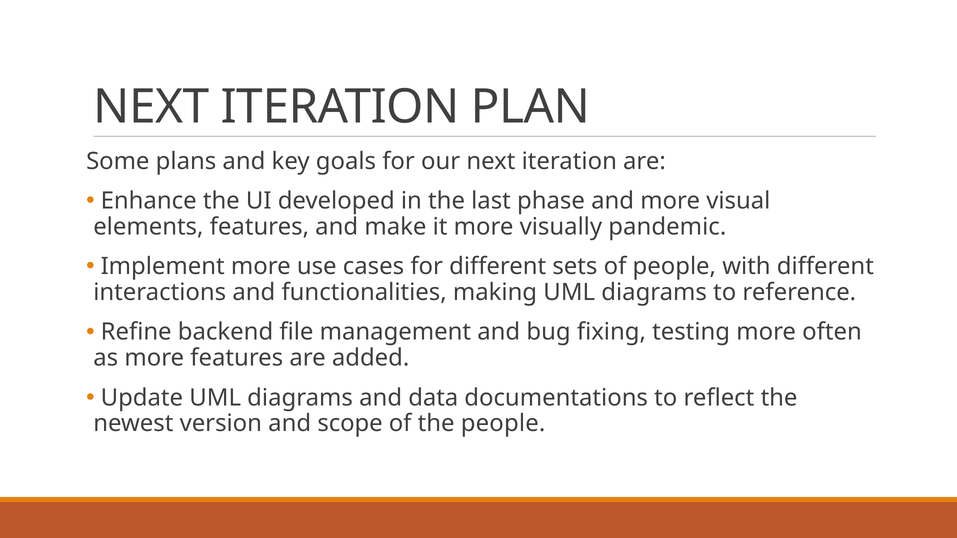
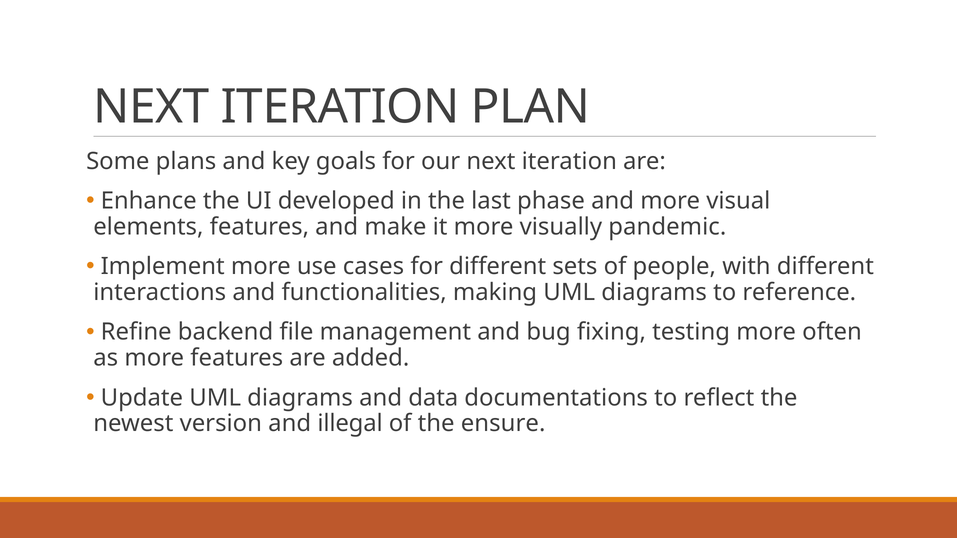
scope: scope -> illegal (350, 424)
the people: people -> ensure (503, 424)
